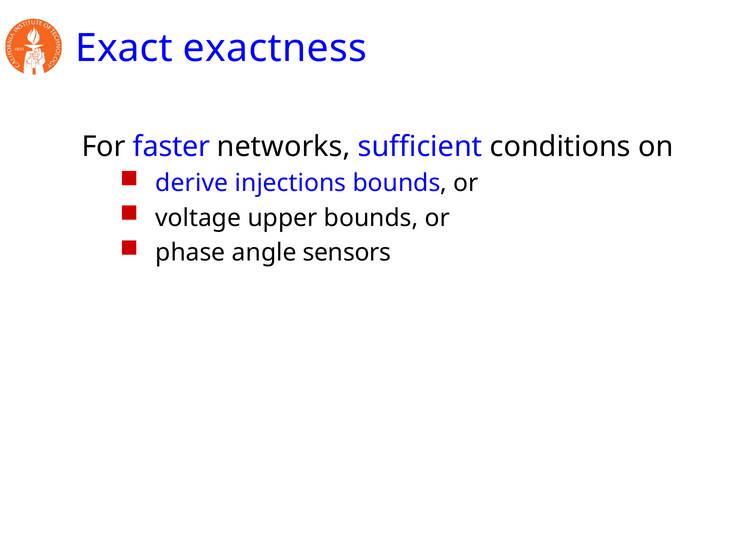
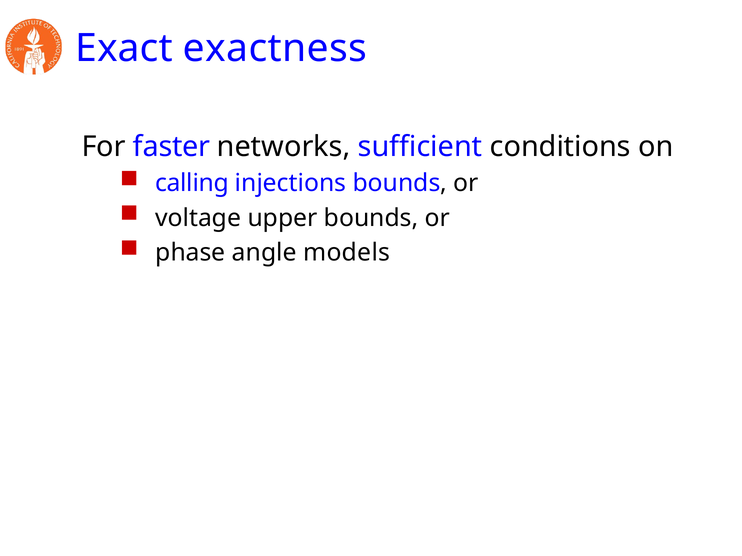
derive: derive -> calling (192, 183)
sensors: sensors -> models (347, 253)
